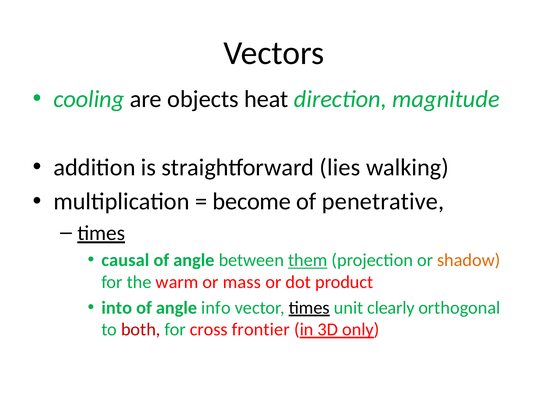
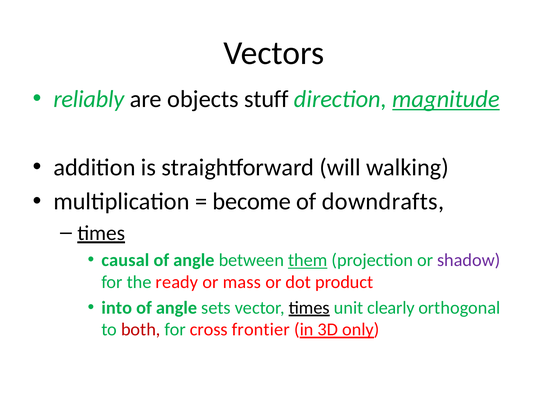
cooling: cooling -> reliably (89, 99)
heat: heat -> stuff (266, 99)
magnitude underline: none -> present (446, 99)
lies: lies -> will (340, 167)
penetrative: penetrative -> downdrafts (383, 202)
shadow colour: orange -> purple (469, 260)
warm: warm -> ready (177, 282)
info: info -> sets (216, 308)
